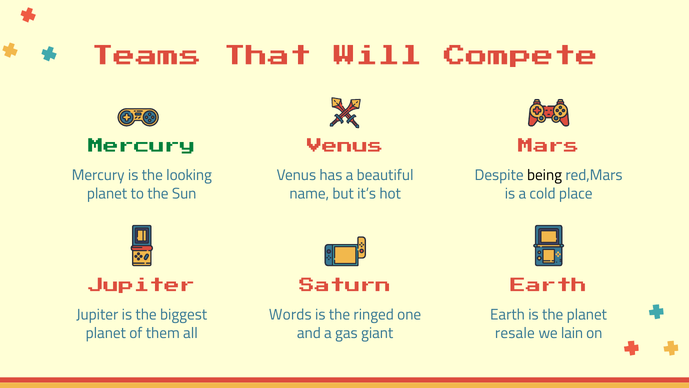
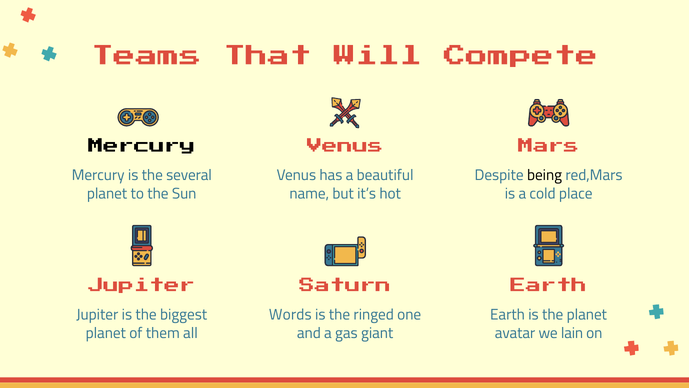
Mercury colour: green -> black (142, 148)
looking: looking -> several (189, 175)
resale: resale -> avatar (515, 333)
